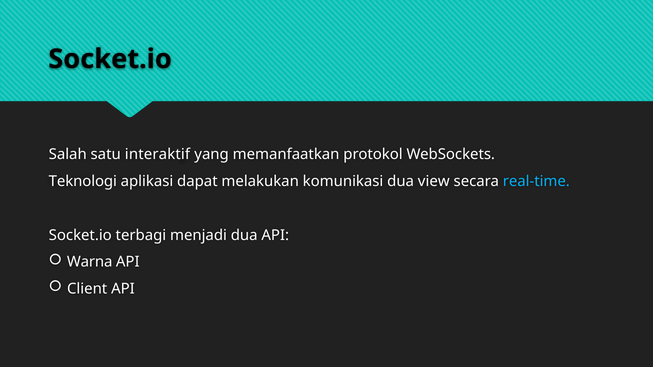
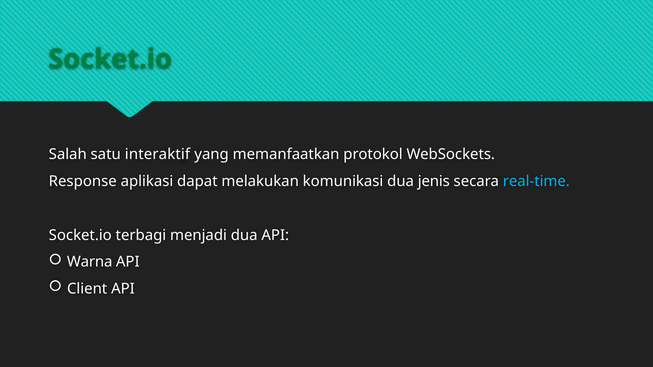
Socket.io colour: black -> green (110, 59)
Teknologi: Teknologi -> Response (83, 182)
view: view -> jenis (434, 182)
